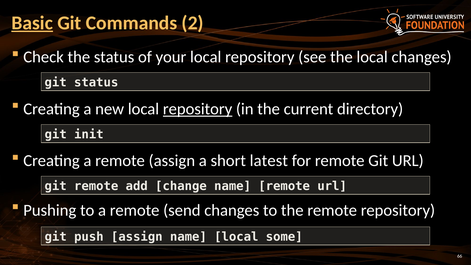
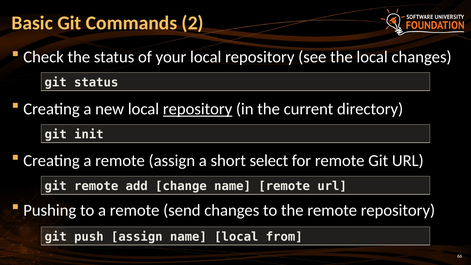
Basic underline: present -> none (32, 23)
latest: latest -> select (269, 161)
some: some -> from (284, 237)
